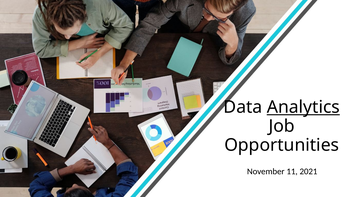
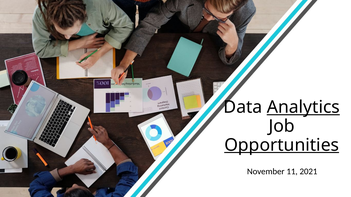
Opportunities underline: none -> present (282, 145)
